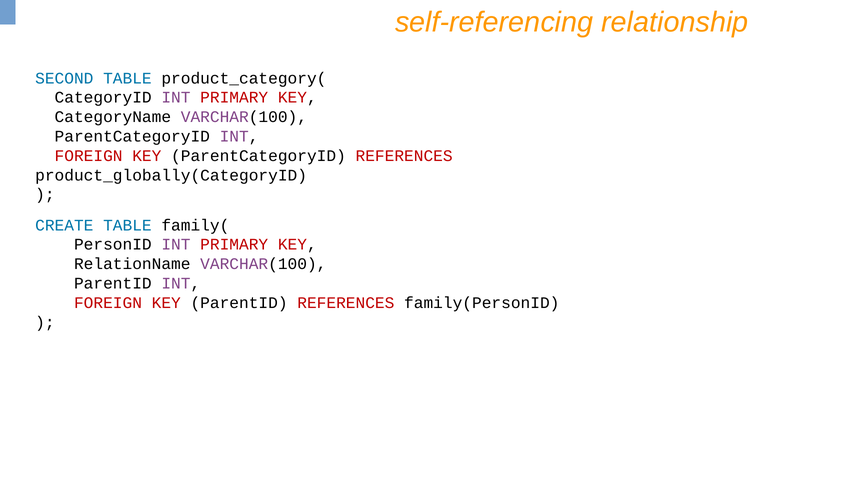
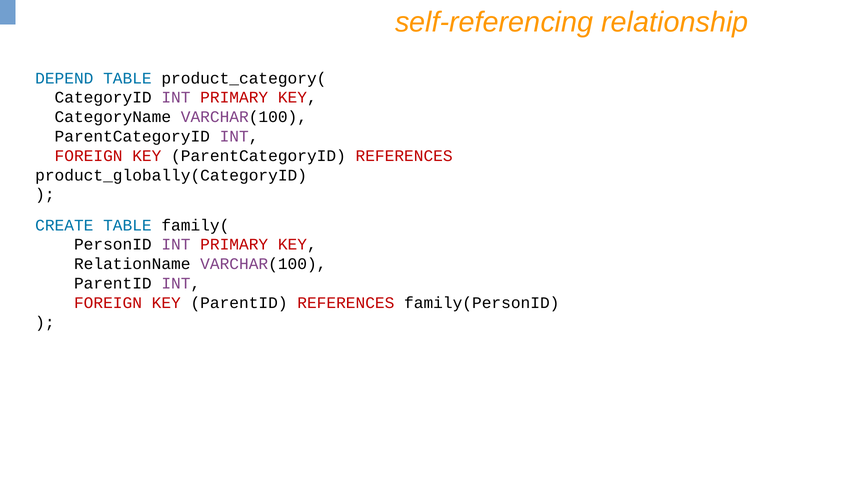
SECOND: SECOND -> DEPEND (64, 78)
